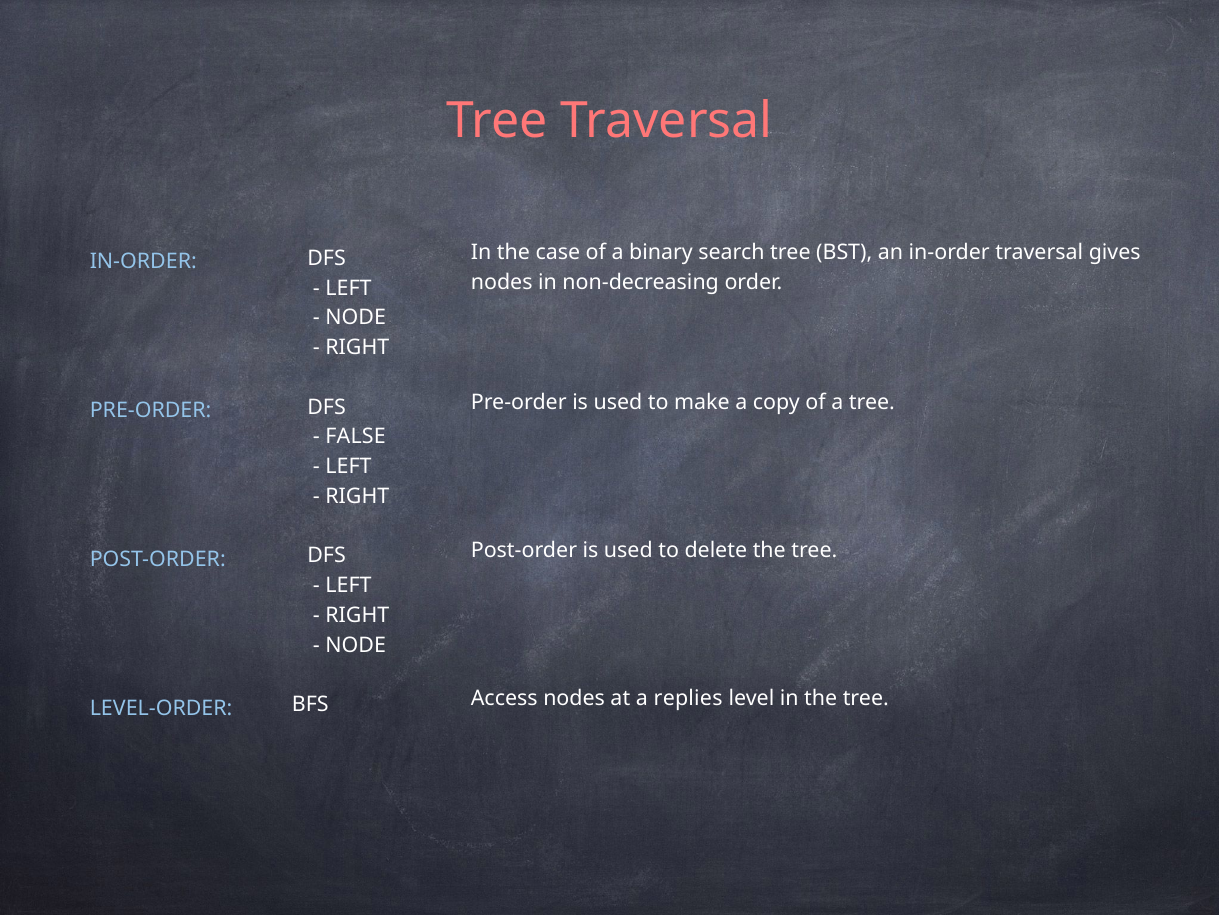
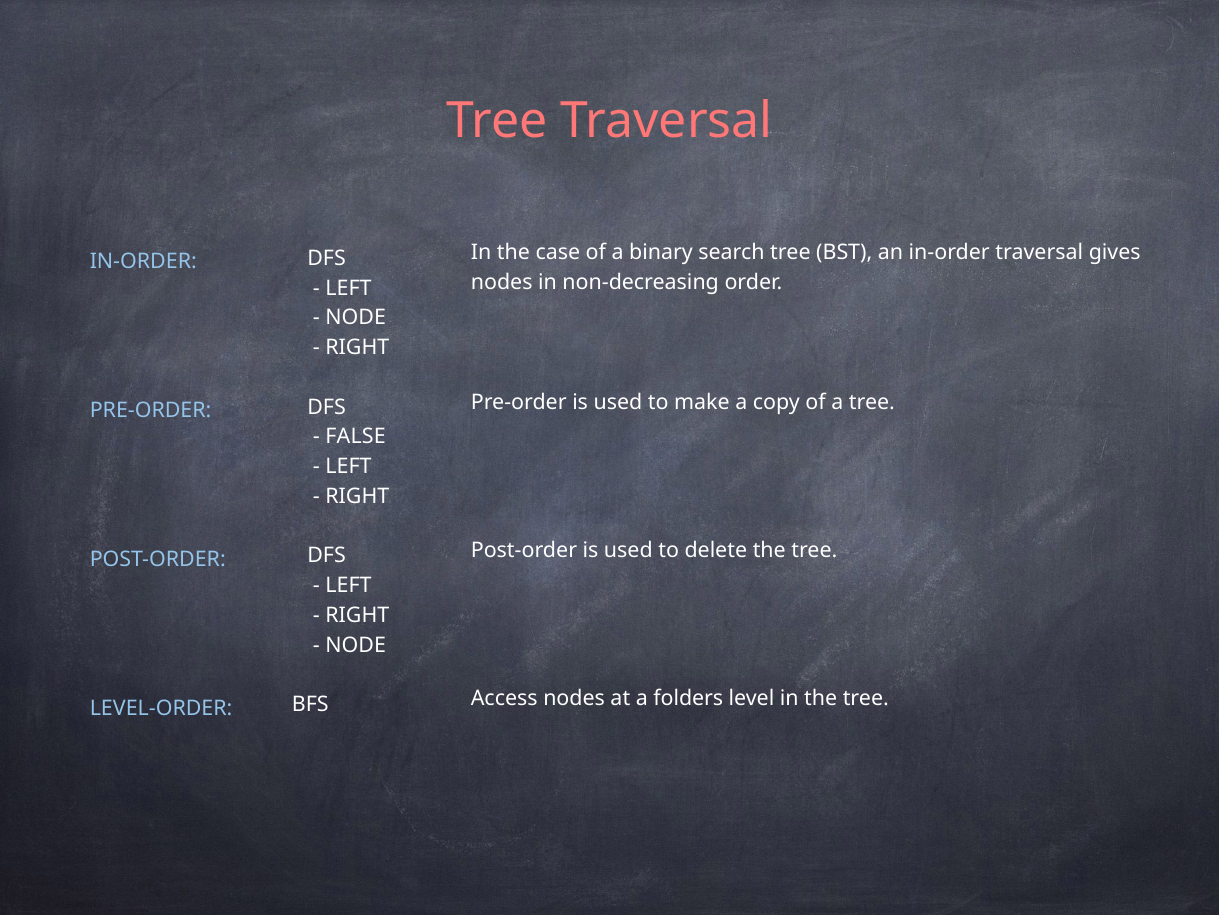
replies: replies -> folders (688, 698)
